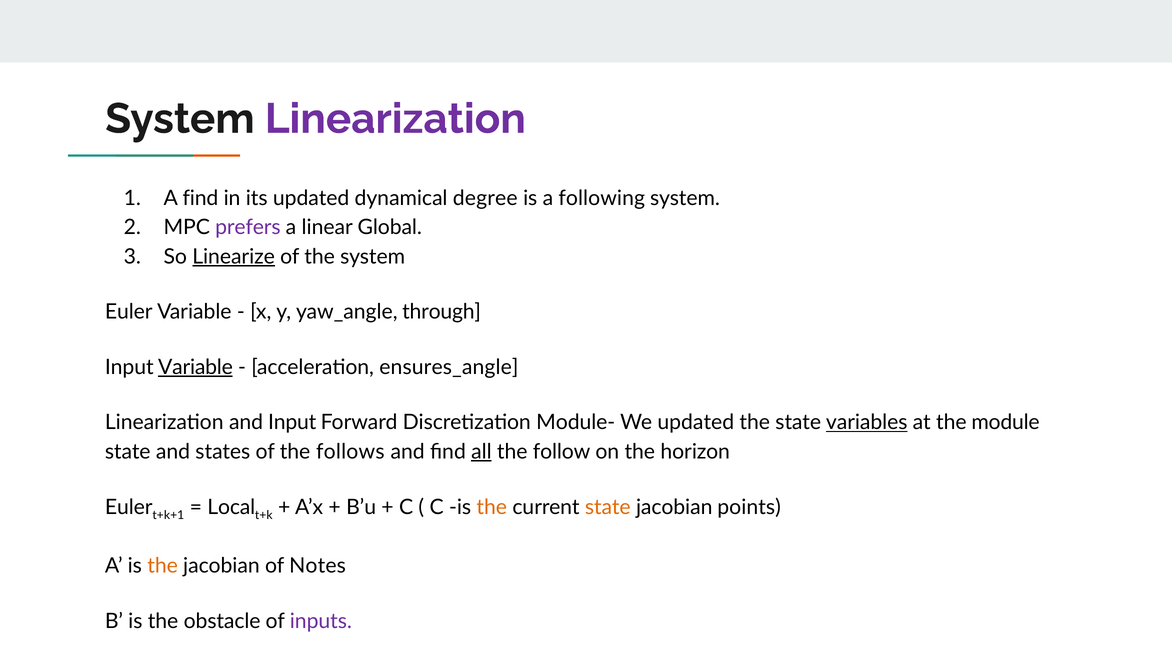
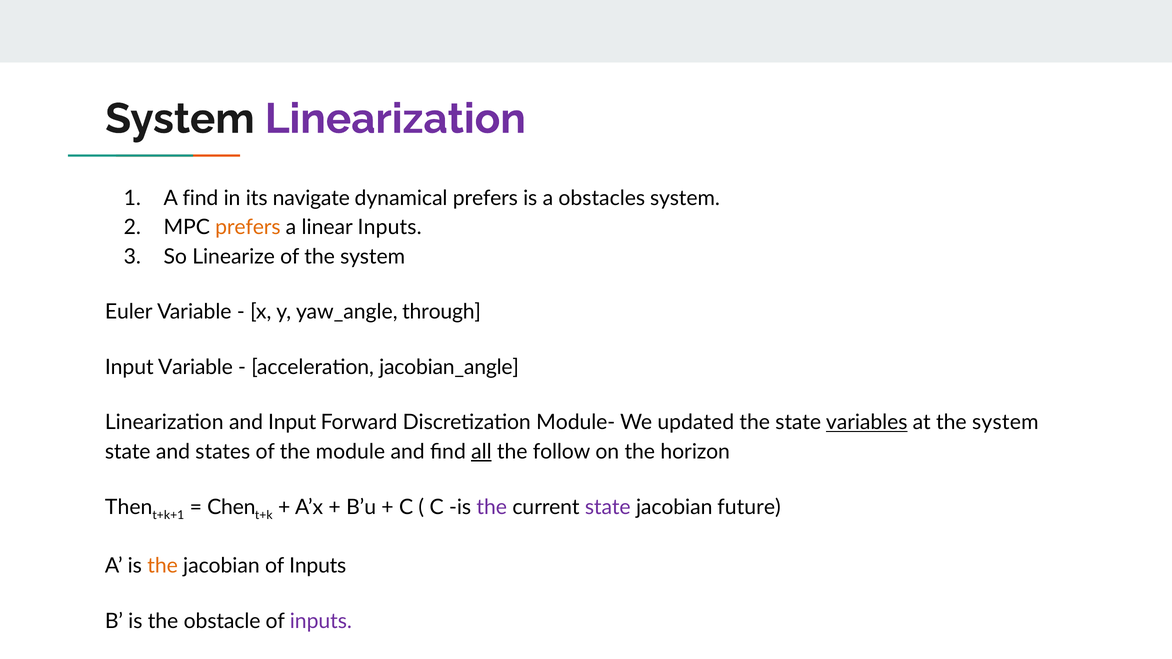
its updated: updated -> navigate (311, 198)
dynamical degree: degree -> prefers (485, 198)
following: following -> obstacles (602, 198)
prefers colour: purple -> orange (248, 228)
linear Global: Global -> Inputs (390, 228)
Linearize underline: present -> none (234, 257)
Variable underline: present -> none (195, 367)
ensures_angle: ensures_angle -> jacobian_angle (449, 367)
at the module: module -> system (1005, 422)
follows: follows -> module (350, 452)
Euler: Euler -> Then (129, 507)
Local: Local -> Chen (231, 507)
the colour: orange -> purple (492, 507)
state colour: orange -> purple (608, 507)
points: points -> future (749, 507)
jacobian of Notes: Notes -> Inputs (318, 566)
